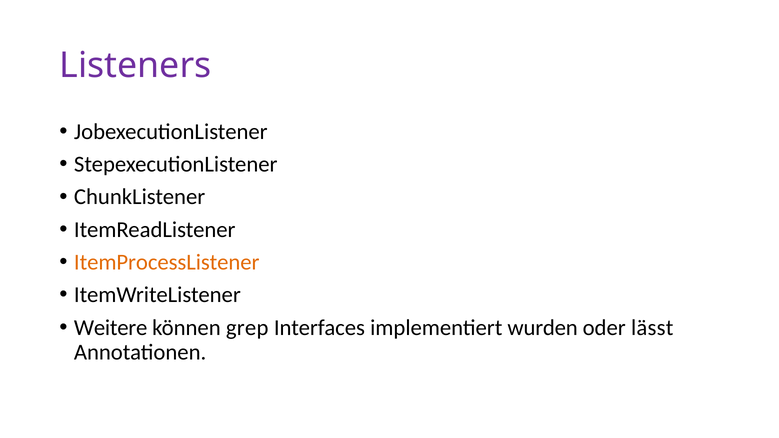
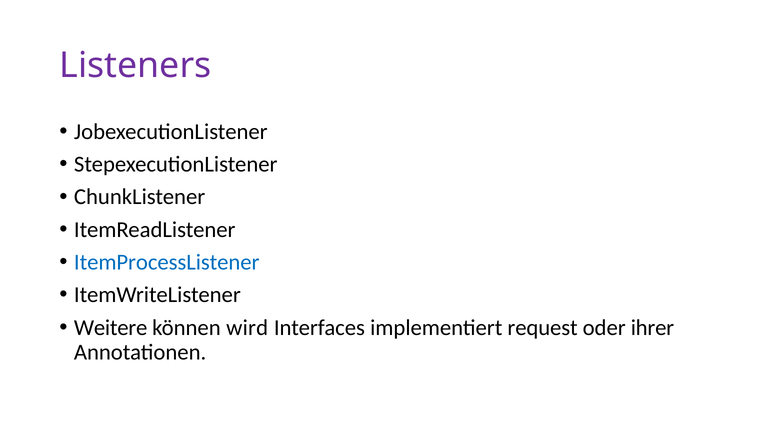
ItemProcessListener colour: orange -> blue (167, 262)
grep: grep -> wird (247, 328)
wurden: wurden -> request (543, 328)
lässt: lässt -> ihrer (652, 328)
